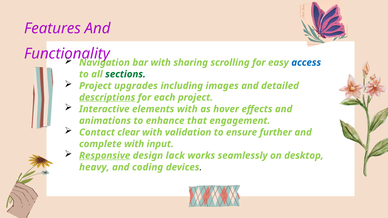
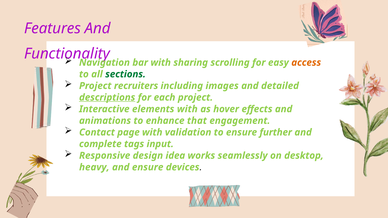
access colour: blue -> orange (306, 63)
upgrades: upgrades -> recruiters (136, 86)
clear: clear -> page (128, 132)
complete with: with -> tags (134, 144)
Responsive underline: present -> none (105, 156)
lack: lack -> idea (175, 156)
and coding: coding -> ensure (148, 167)
